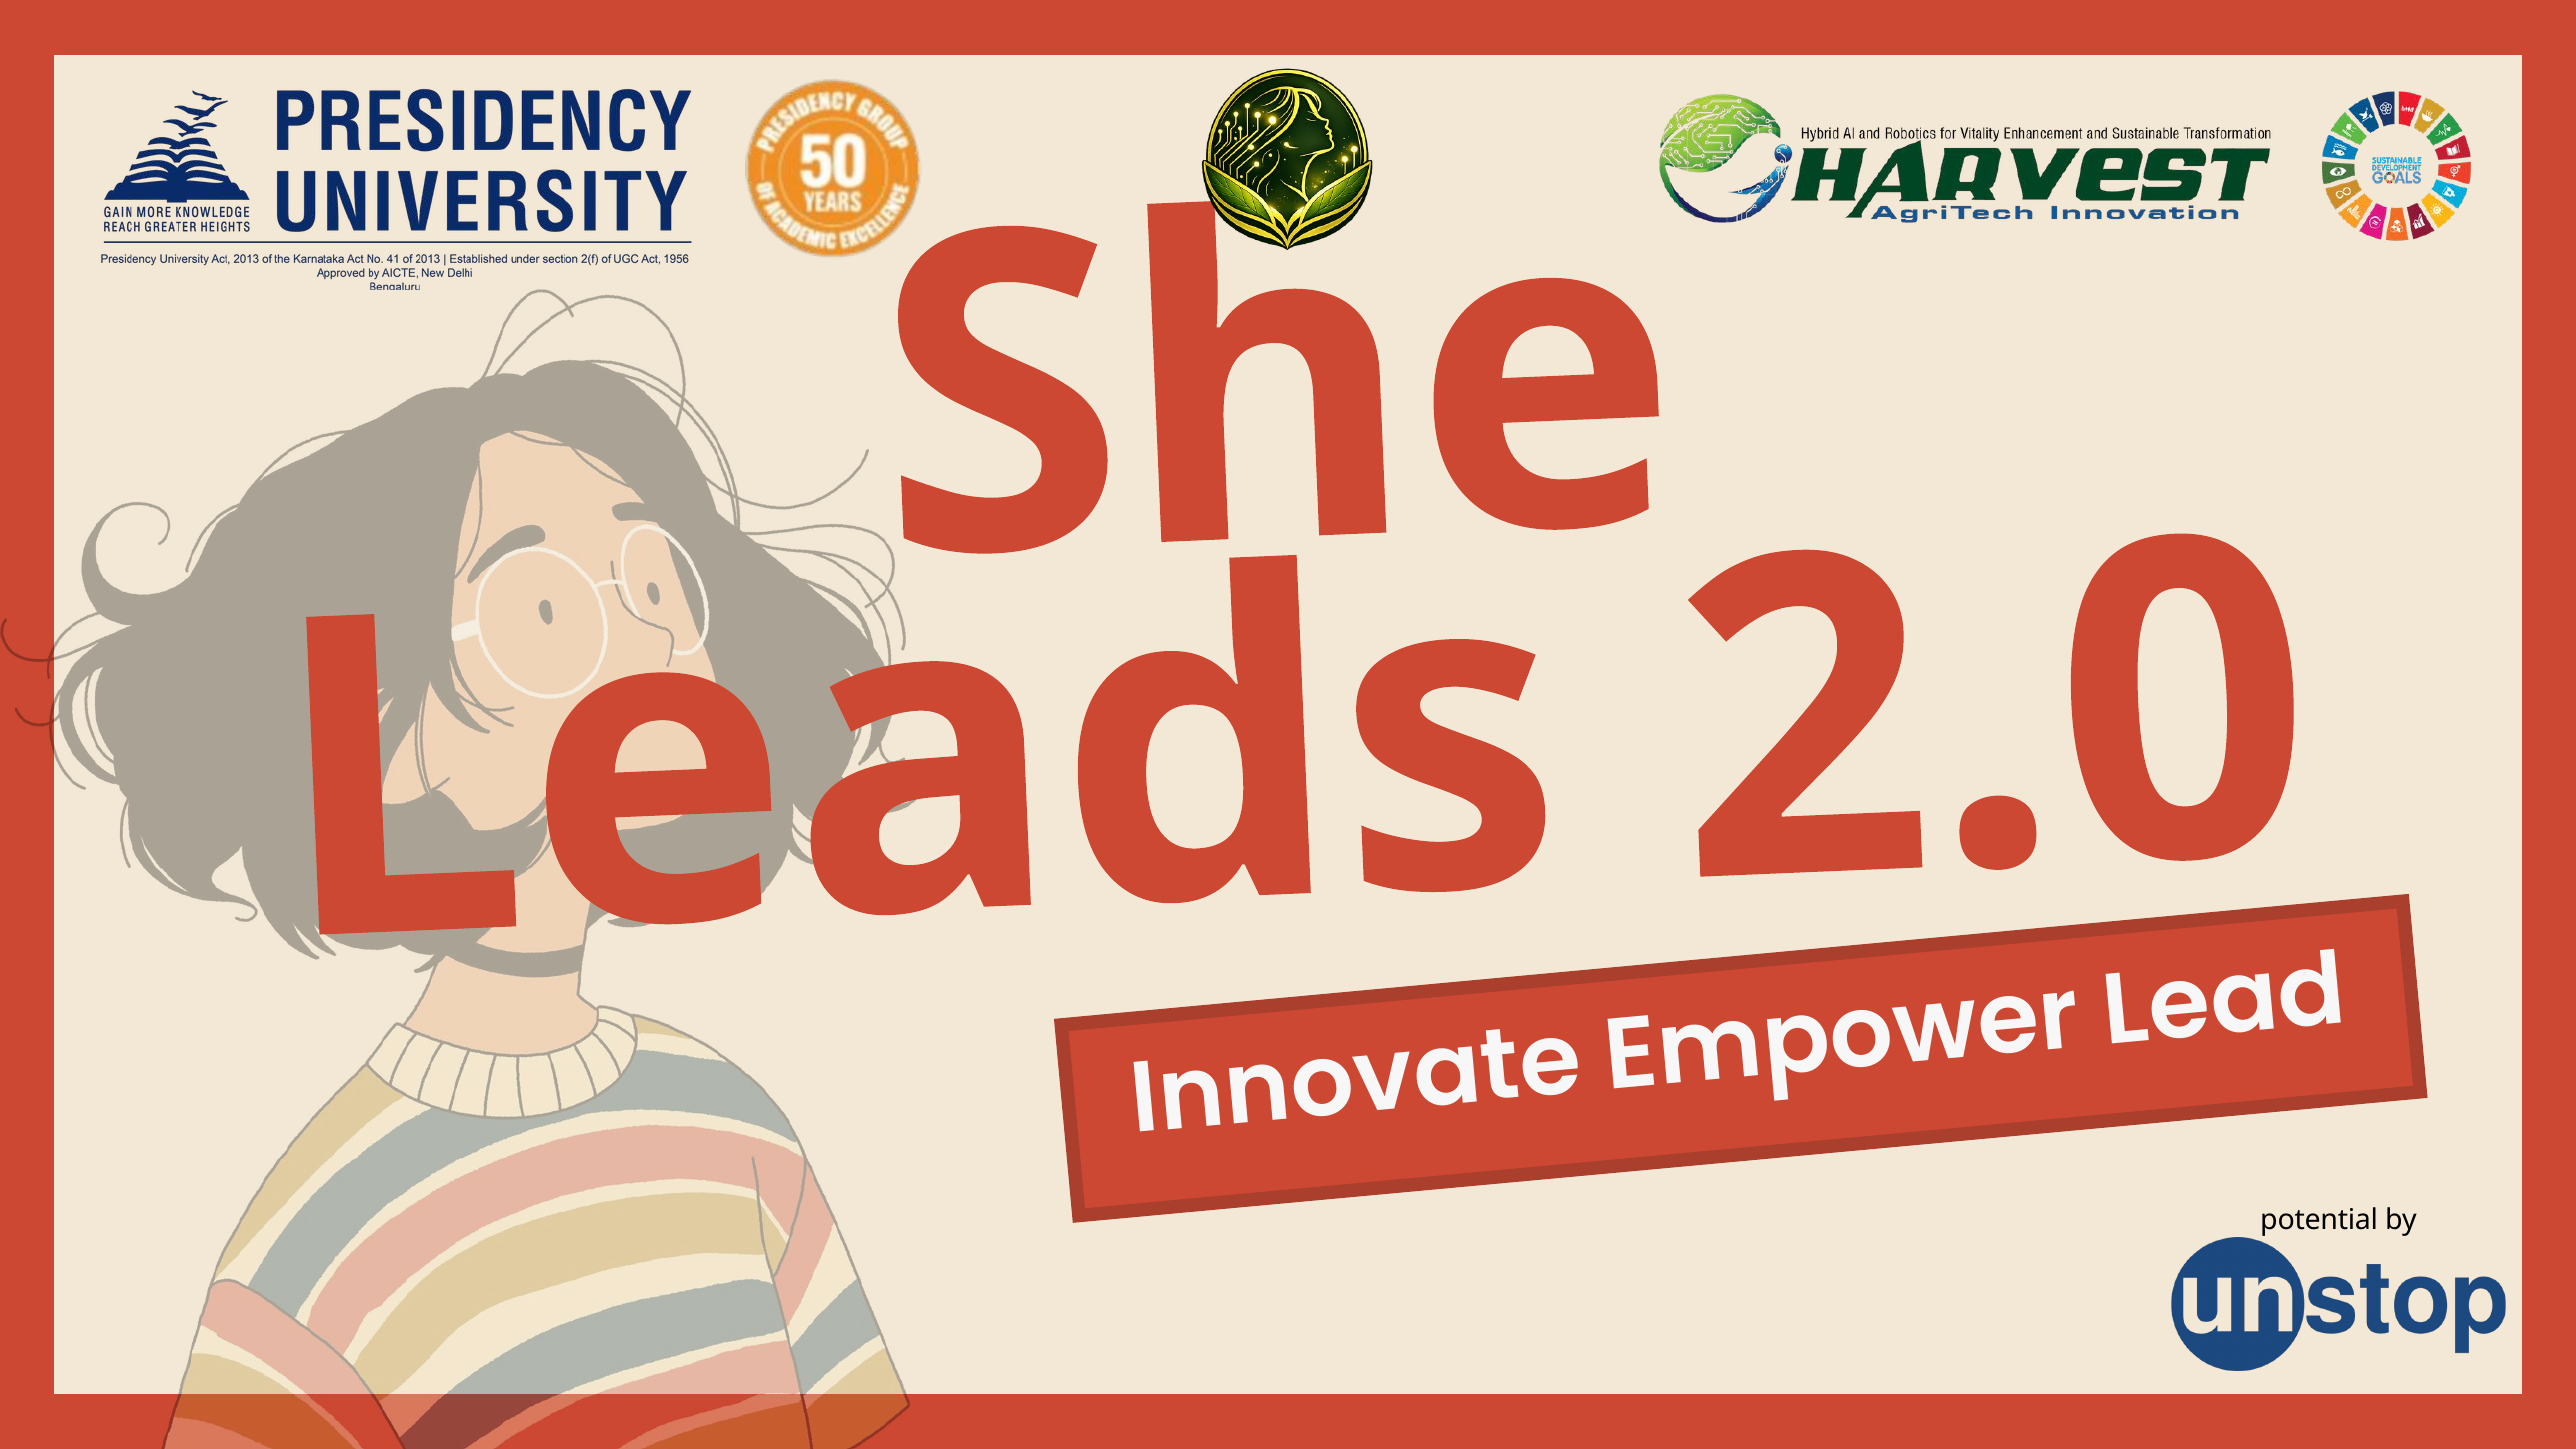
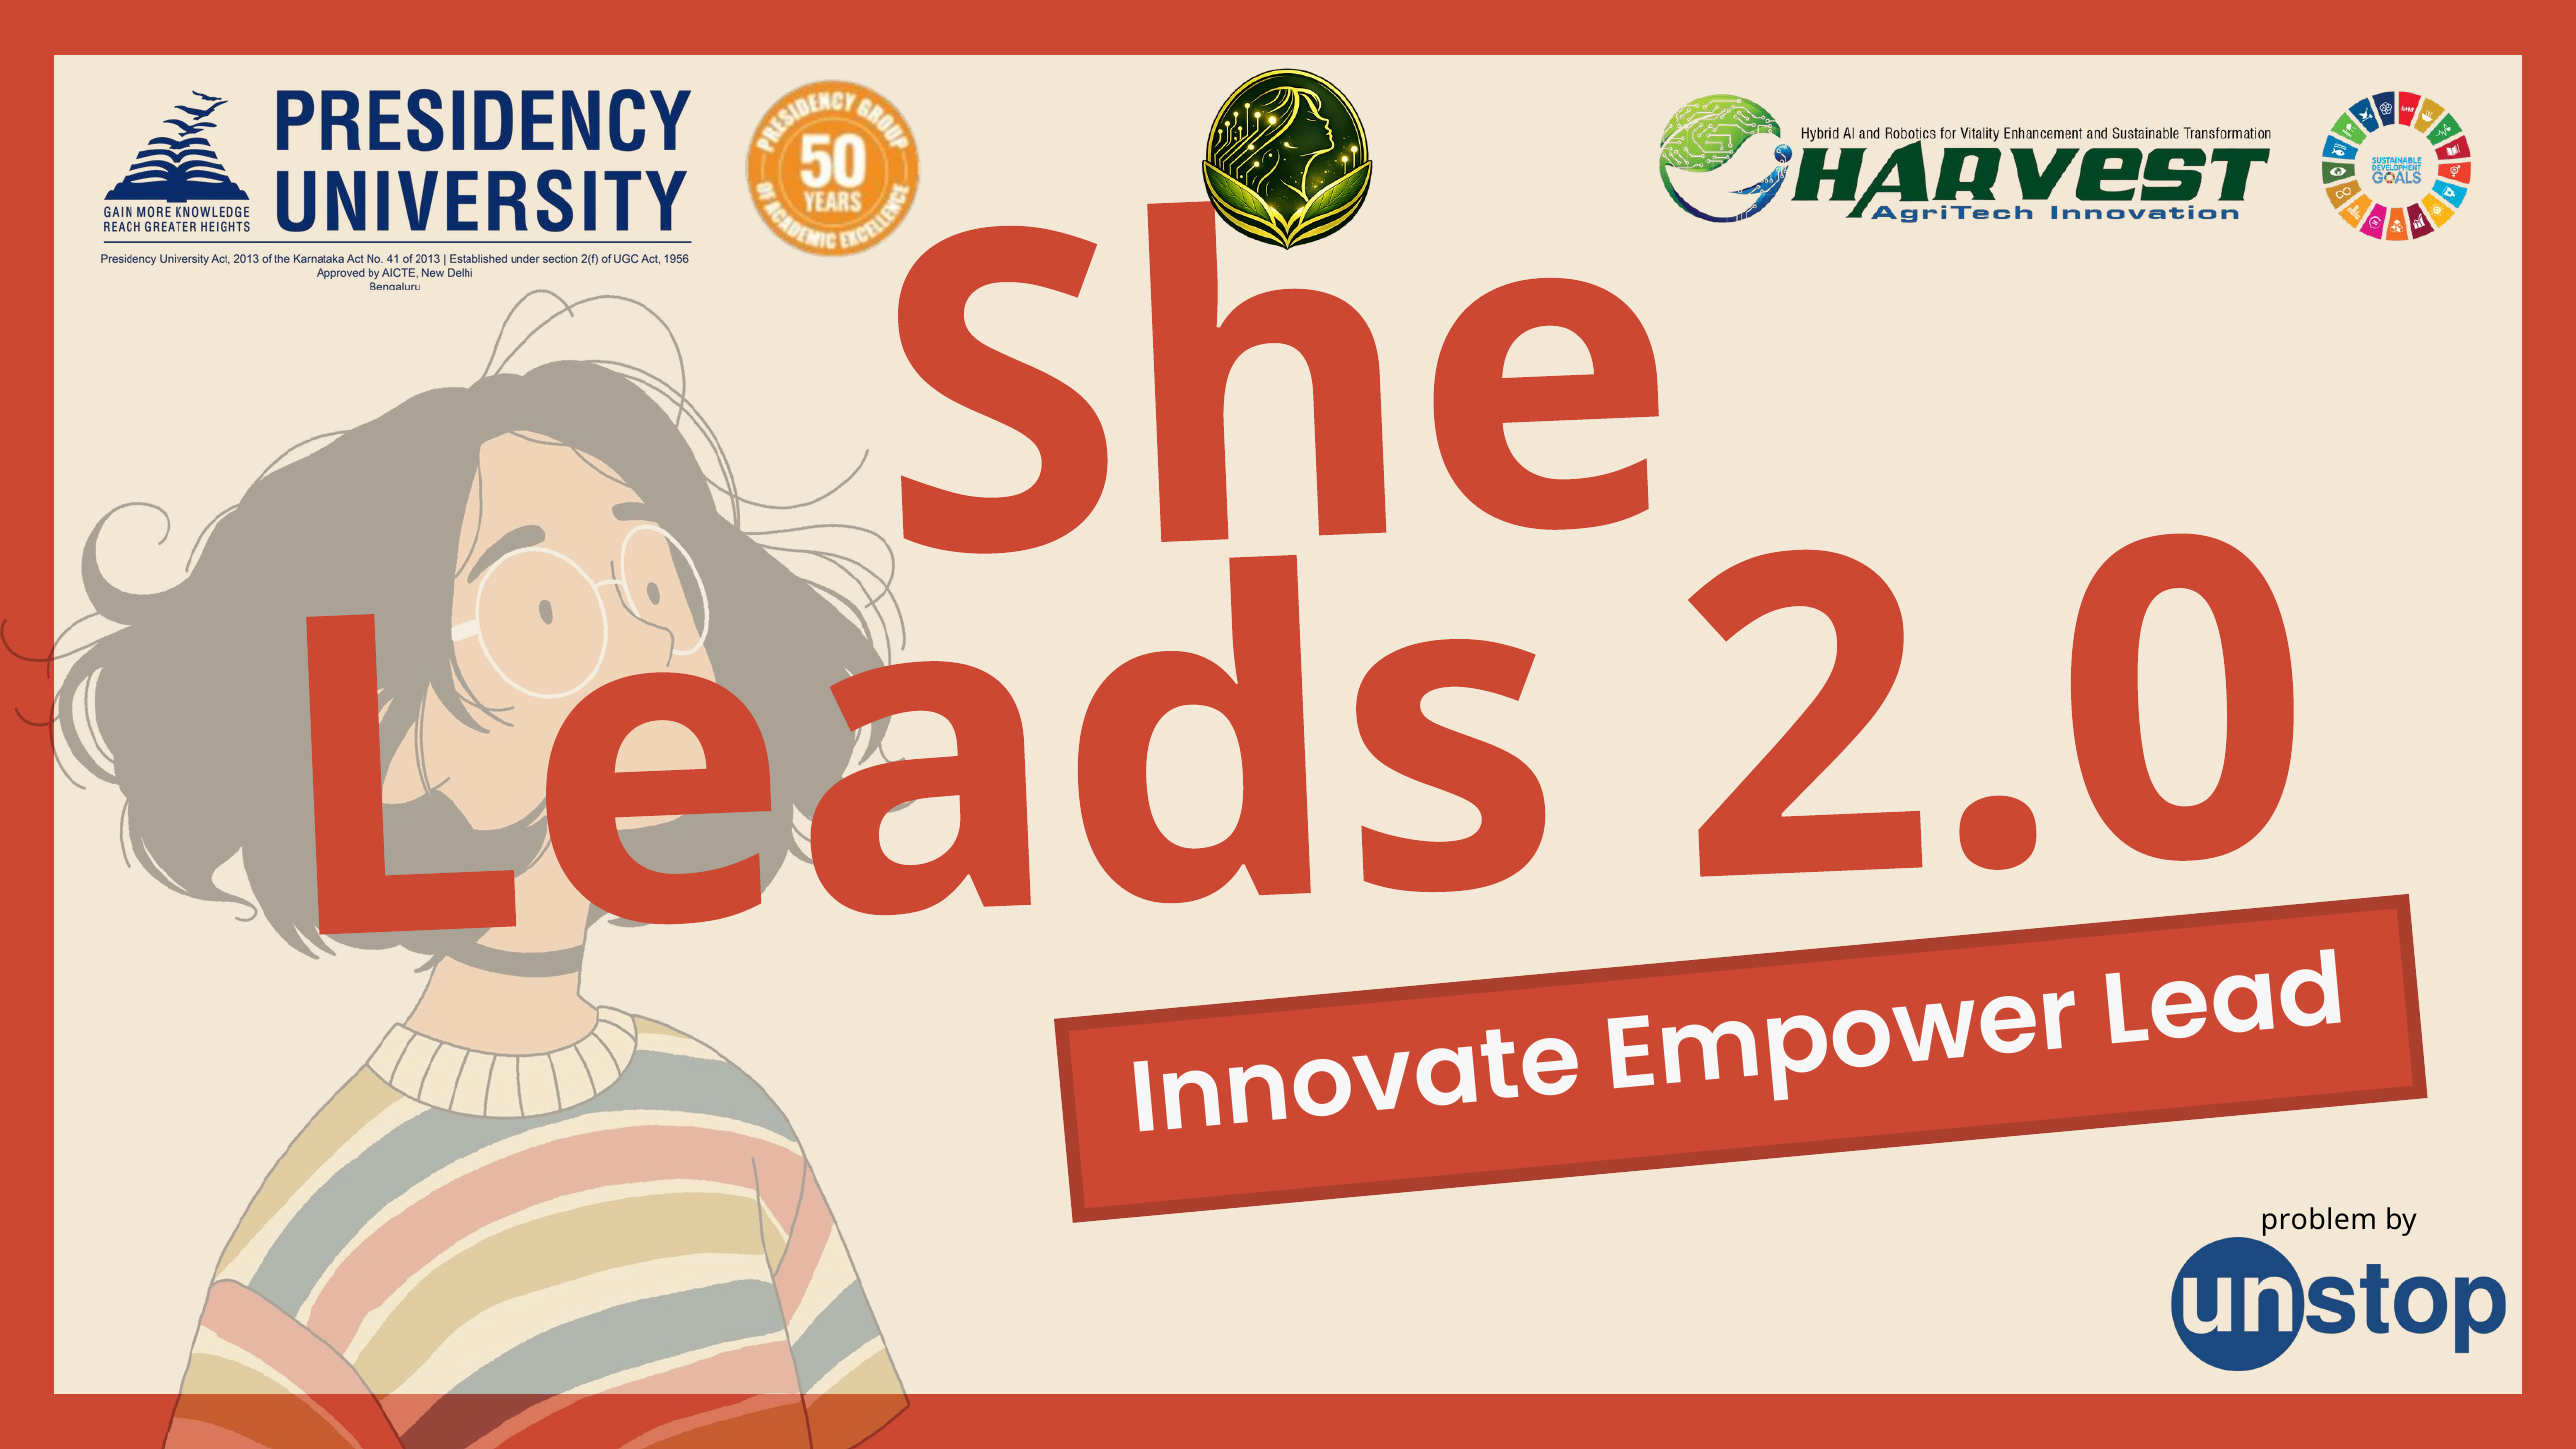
potential: potential -> problem (2319, 1220)
